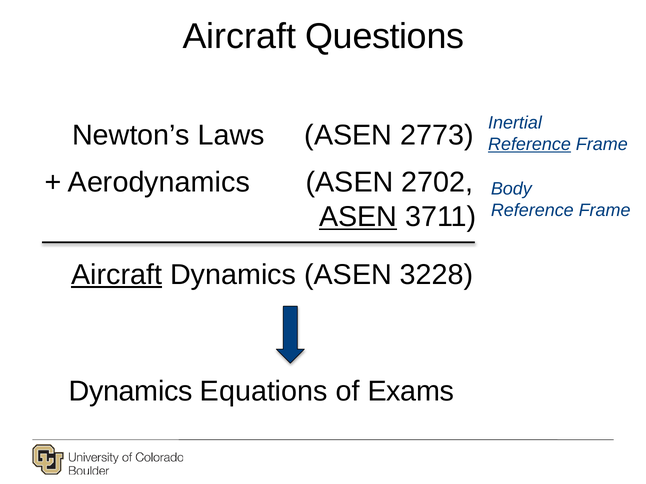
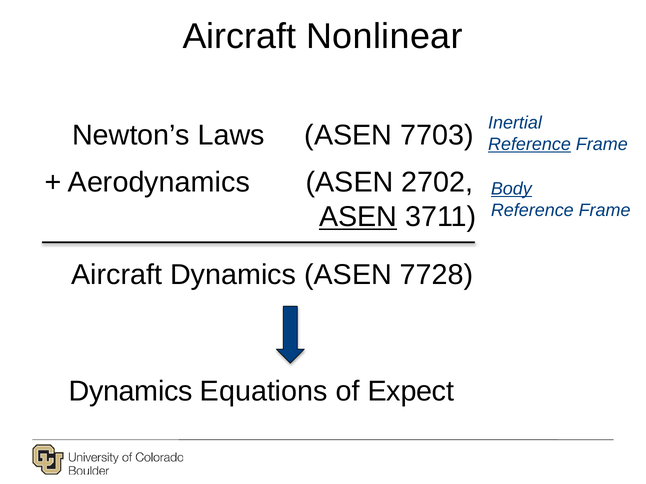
Questions: Questions -> Nonlinear (384, 36)
2773: 2773 -> 7703 (437, 135)
Body underline: none -> present (511, 189)
Aircraft underline: present -> none (117, 275)
3228: 3228 -> 7728 (437, 275)
Exams: Exams -> Expect (411, 391)
